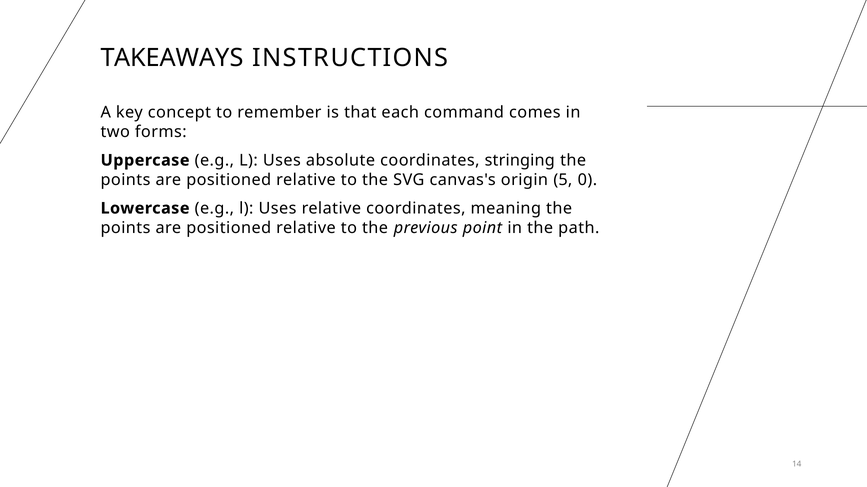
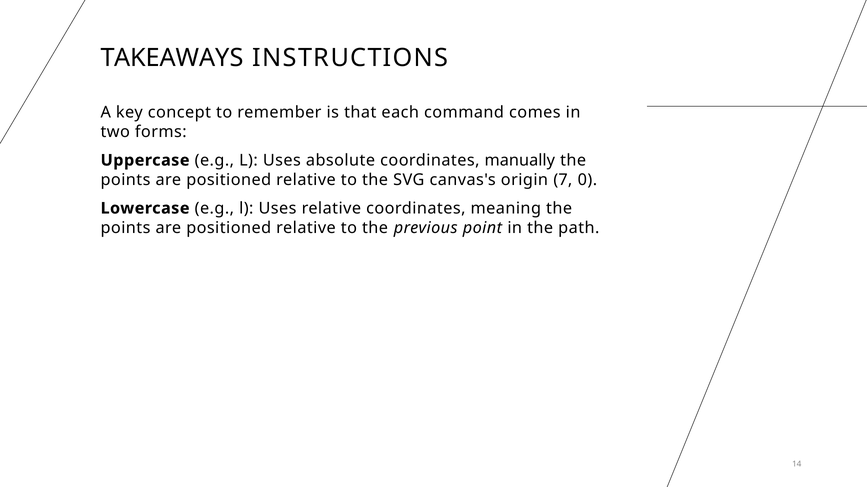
stringing: stringing -> manually (520, 160)
5: 5 -> 7 (563, 180)
